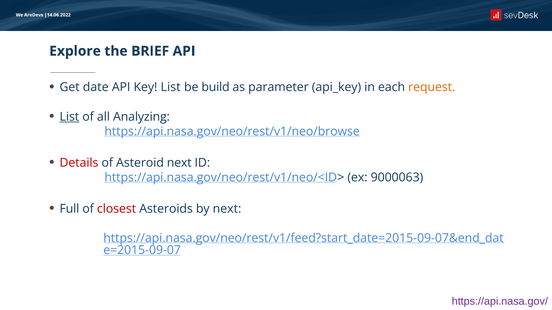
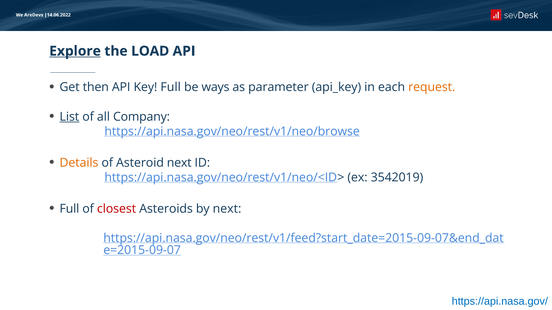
Explore underline: none -> present (75, 51)
BRIEF: BRIEF -> LOAD (150, 51)
date: date -> then (96, 87)
Key List: List -> Full (171, 87)
build: build -> ways (216, 87)
Analyzing: Analyzing -> Company (142, 117)
Details colour: red -> orange (79, 163)
9000063: 9000063 -> 3542019 (397, 178)
https://api.nasa.gov/ colour: purple -> blue (500, 302)
